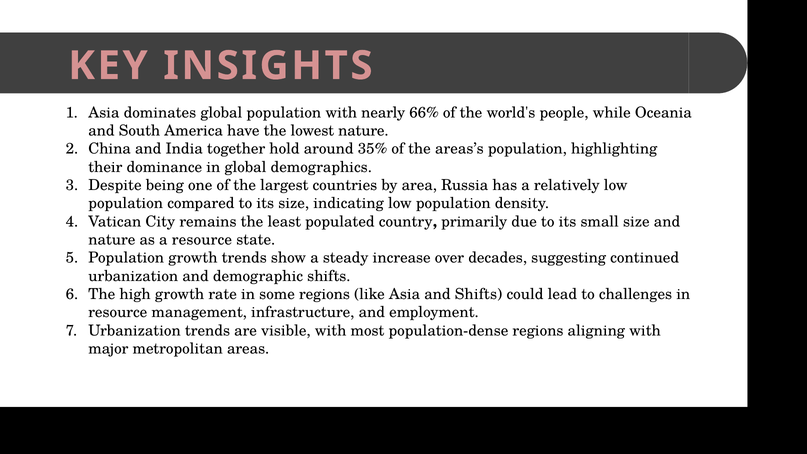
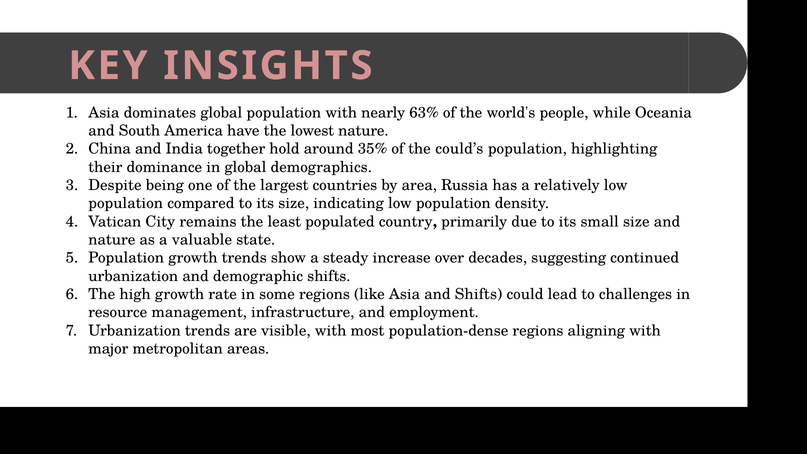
66%: 66% -> 63% (424, 113)
areas’s: areas’s -> could’s (459, 149)
a resource: resource -> valuable (202, 240)
